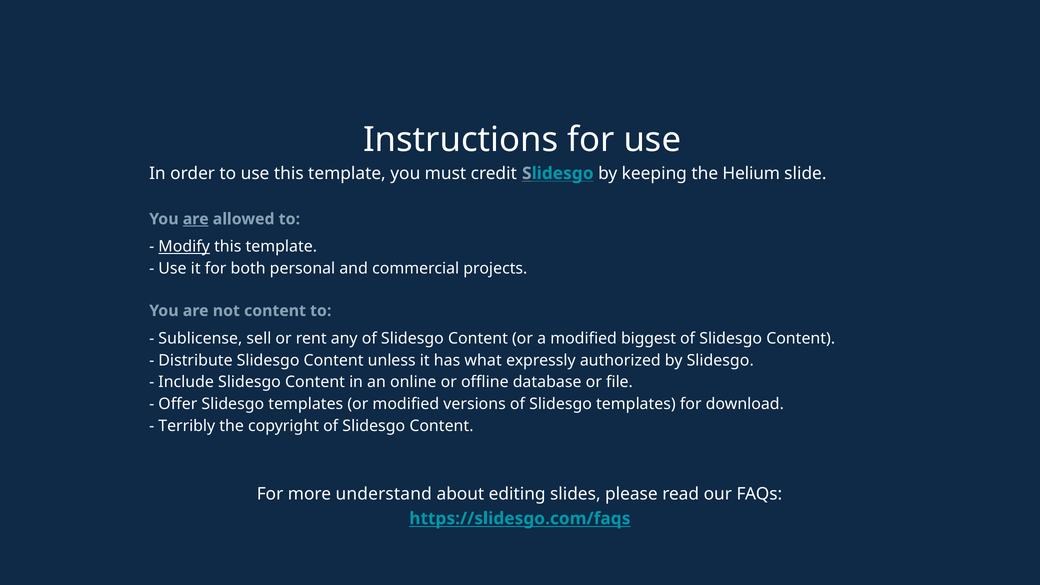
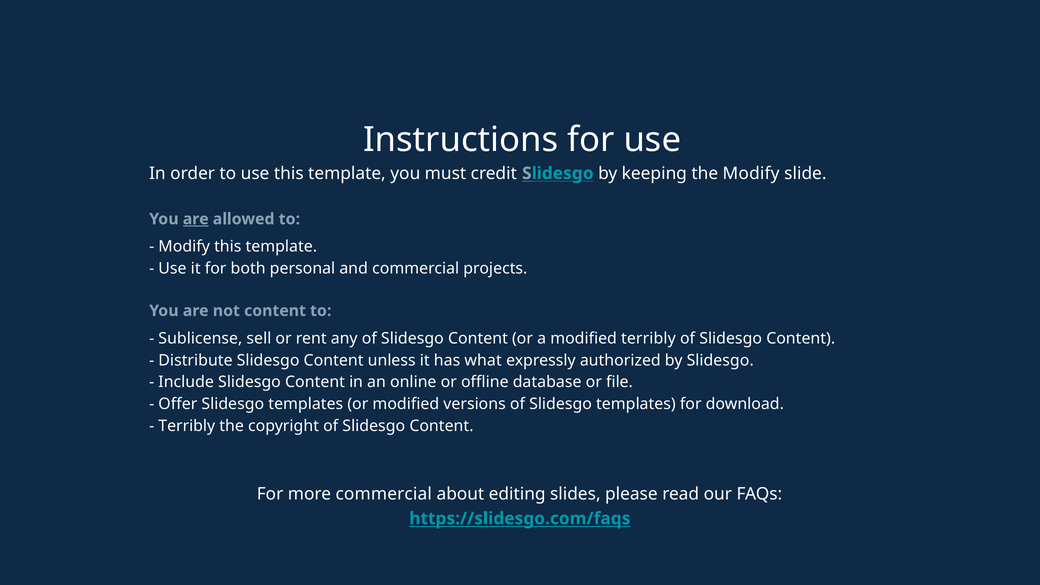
the Helium: Helium -> Modify (751, 173)
Modify underline: present -> none (184, 247)
modified biggest: biggest -> terribly (648, 338)
more understand: understand -> commercial (384, 494)
